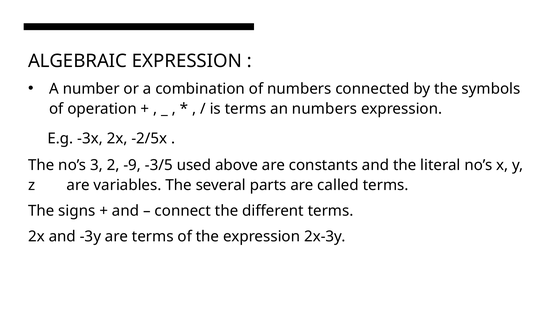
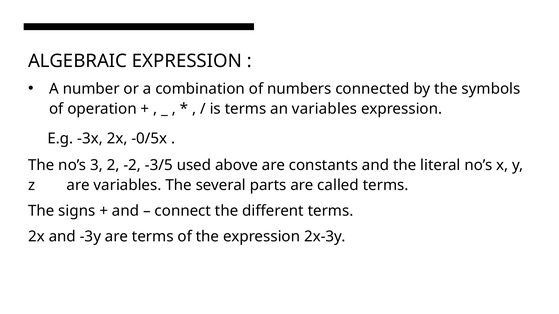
an numbers: numbers -> variables (324, 109)
-2/5x: -2/5x -> -0/5x (149, 139)
-9: -9 -> -2 (132, 165)
